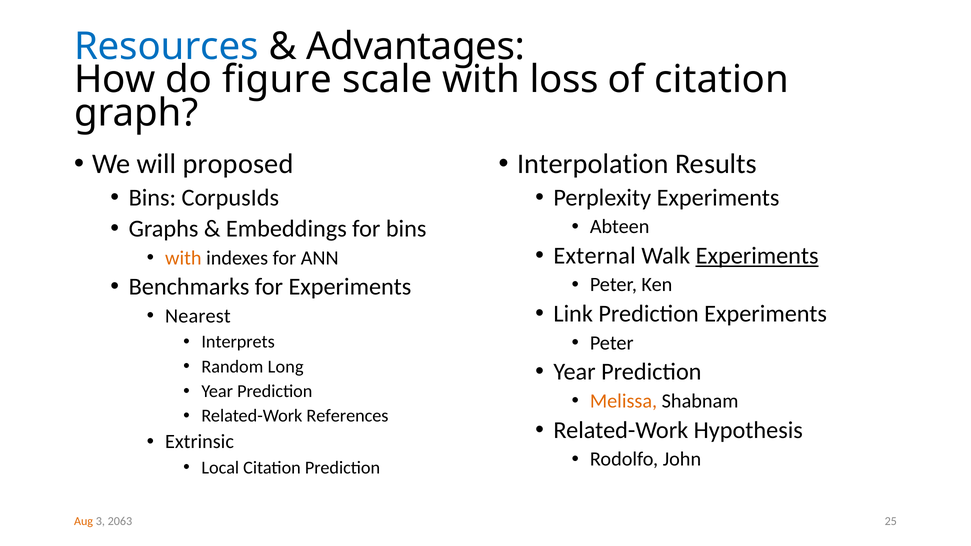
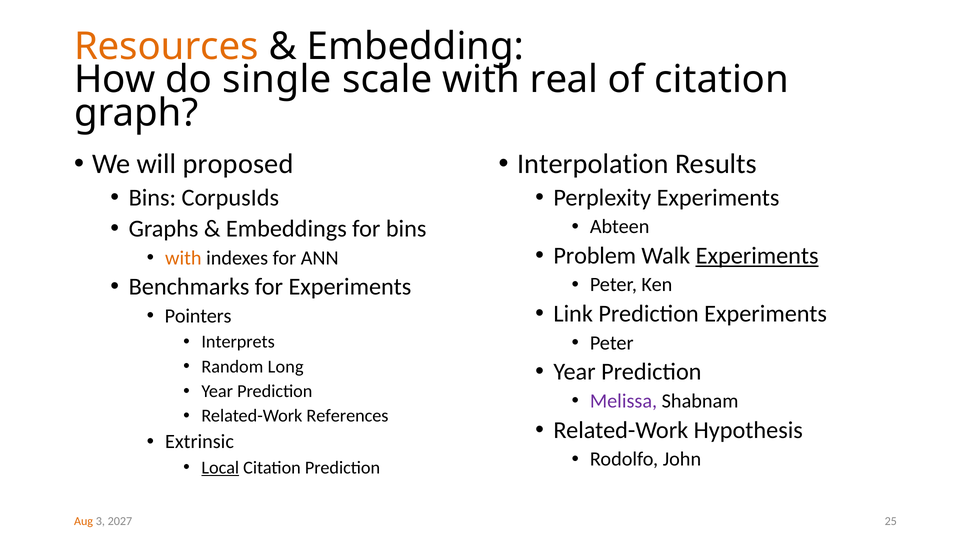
Resources colour: blue -> orange (166, 47)
Advantages: Advantages -> Embedding (415, 47)
figure: figure -> single (277, 80)
loss: loss -> real (564, 80)
External: External -> Problem (595, 256)
Nearest: Nearest -> Pointers (198, 316)
Melissa colour: orange -> purple (624, 401)
Local underline: none -> present (220, 468)
2063: 2063 -> 2027 (120, 522)
